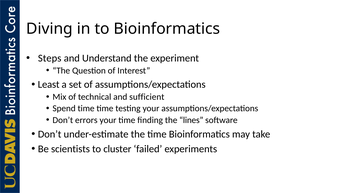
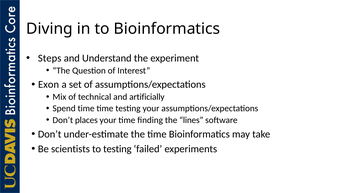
Least: Least -> Exon (49, 85)
sufficient: sufficient -> artificially (147, 97)
errors: errors -> places (86, 120)
to cluster: cluster -> testing (117, 149)
